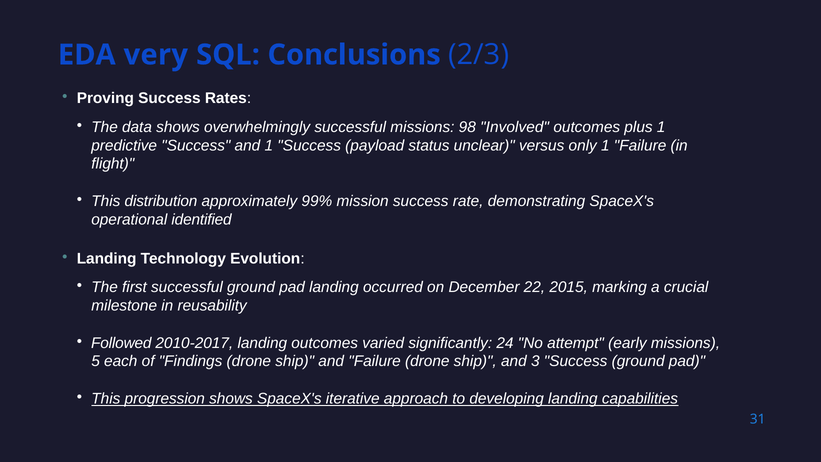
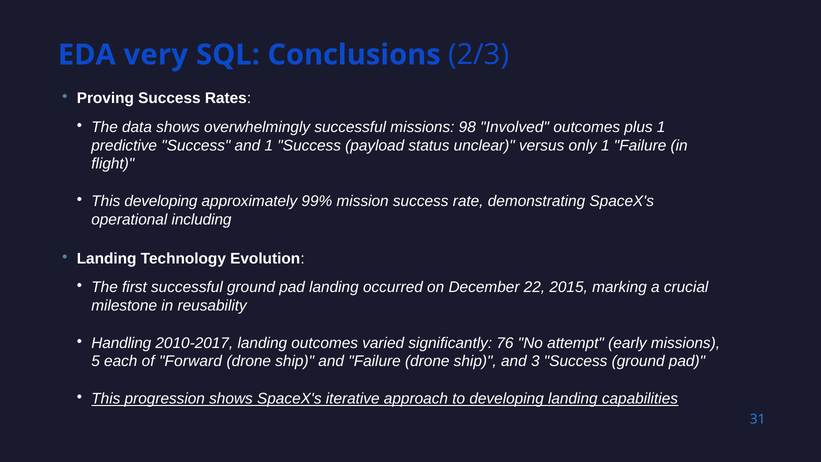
This distribution: distribution -> developing (161, 201)
identified: identified -> including (202, 219)
Followed: Followed -> Handling (121, 343)
24: 24 -> 76 (505, 343)
Findings: Findings -> Forward (190, 361)
